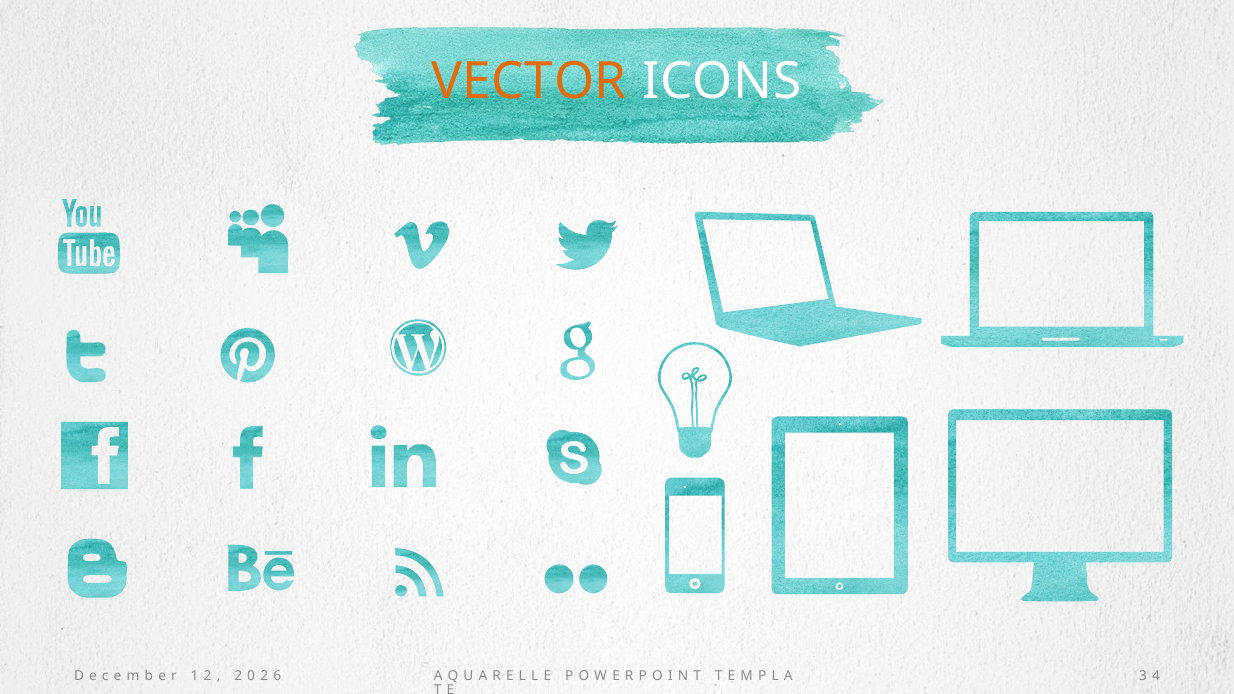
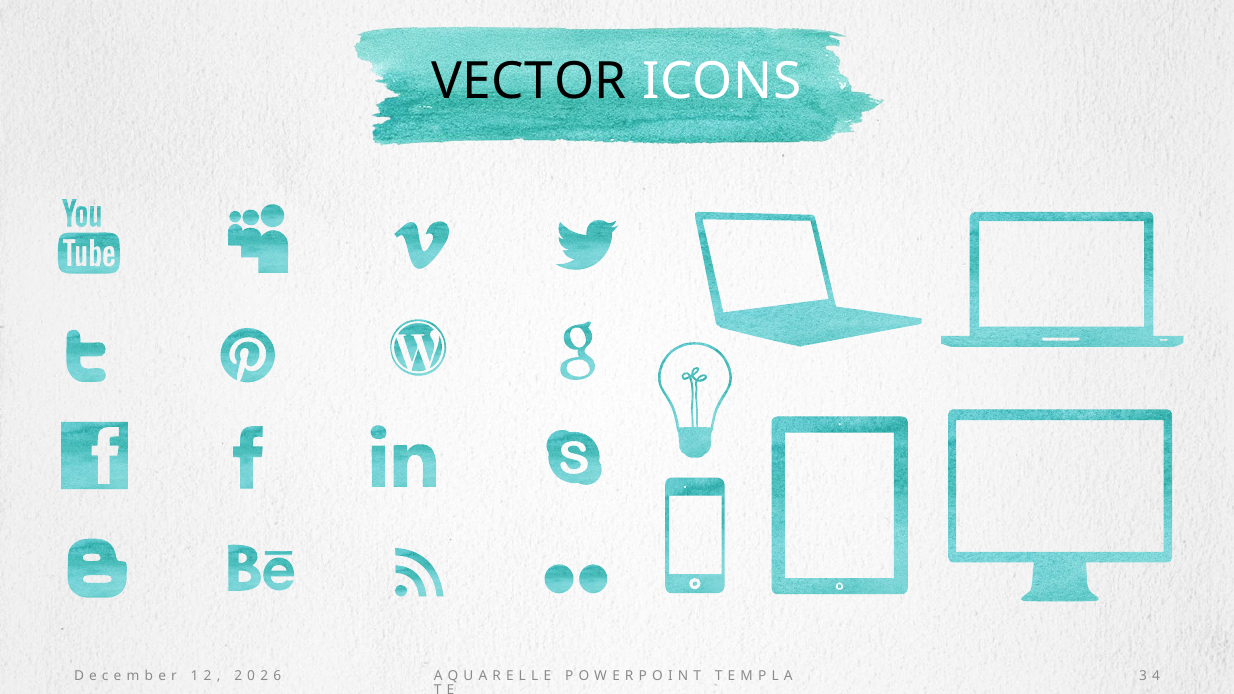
VECTOR colour: orange -> black (529, 82)
